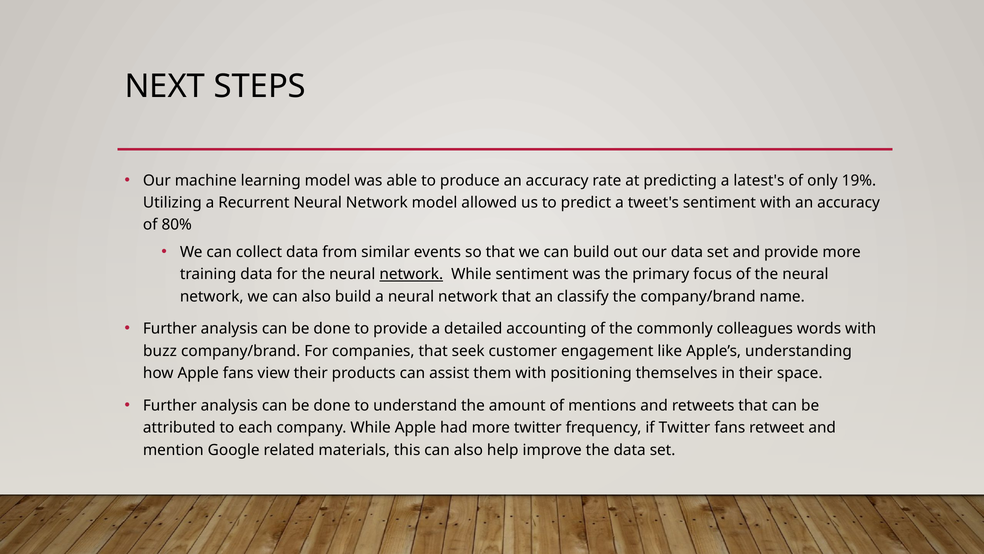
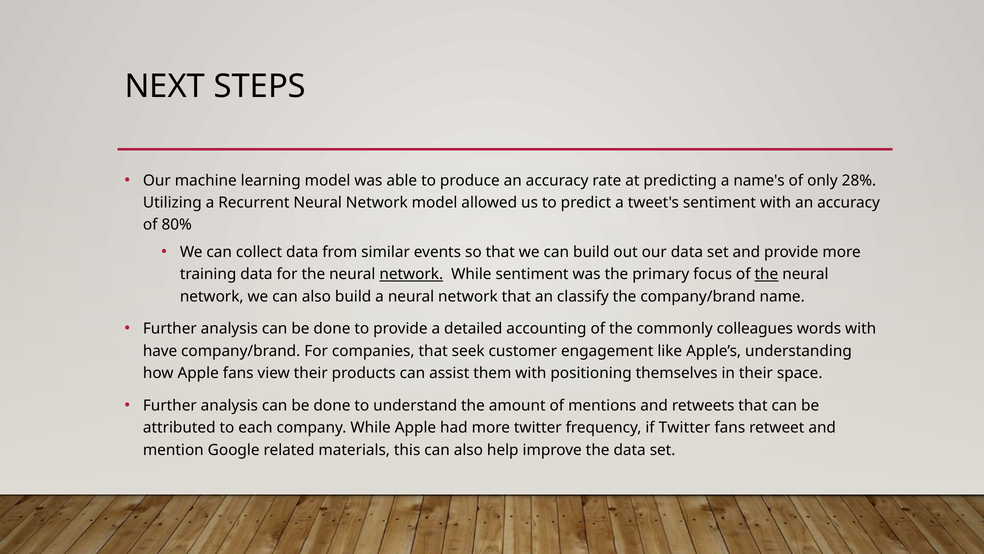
latest's: latest's -> name's (759, 180)
19%: 19% -> 28% (859, 180)
the underline: none -> present (766, 274)
buzz: buzz -> have (160, 351)
